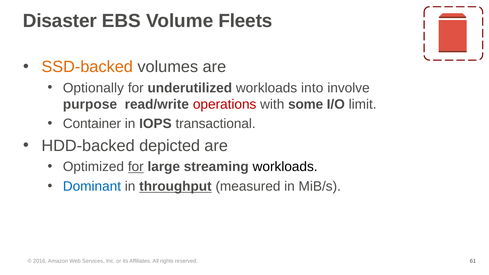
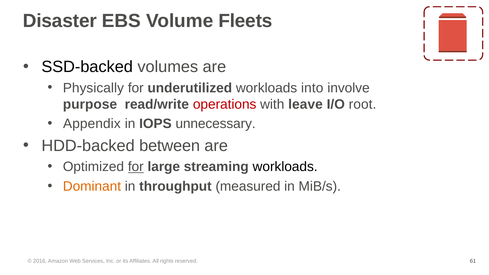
SSD-backed colour: orange -> black (87, 67)
Optionally: Optionally -> Physically (93, 88)
some: some -> leave (305, 104)
limit: limit -> root (363, 104)
Container: Container -> Appendix (92, 124)
transactional: transactional -> unnecessary (216, 124)
depicted: depicted -> between (170, 146)
Dominant colour: blue -> orange (92, 186)
throughput underline: present -> none (175, 186)
